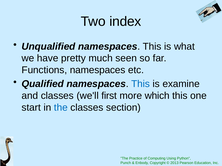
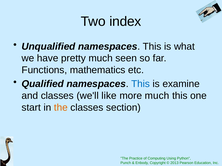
Functions namespaces: namespaces -> mathematics (98, 70)
first: first -> like (109, 96)
more which: which -> much (157, 96)
the colour: blue -> orange (61, 108)
